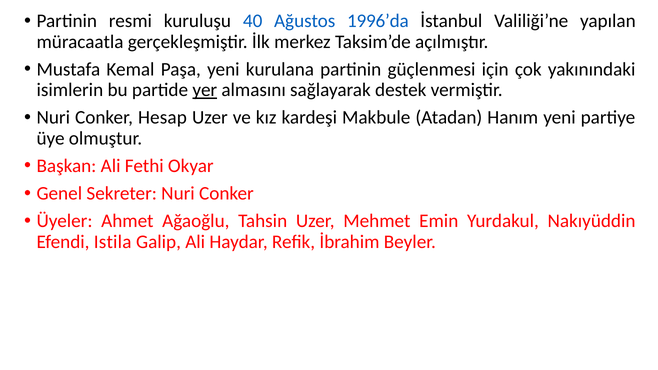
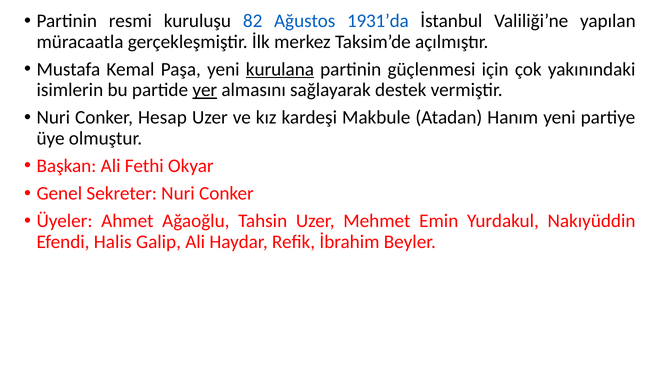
40: 40 -> 82 (253, 21)
1996’da: 1996’da -> 1931’da (378, 21)
kurulana underline: none -> present (280, 69)
Istila: Istila -> Halis (113, 242)
